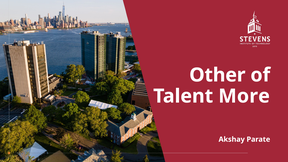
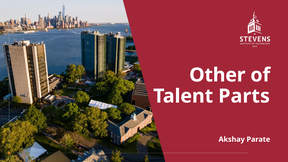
More: More -> Parts (244, 96)
